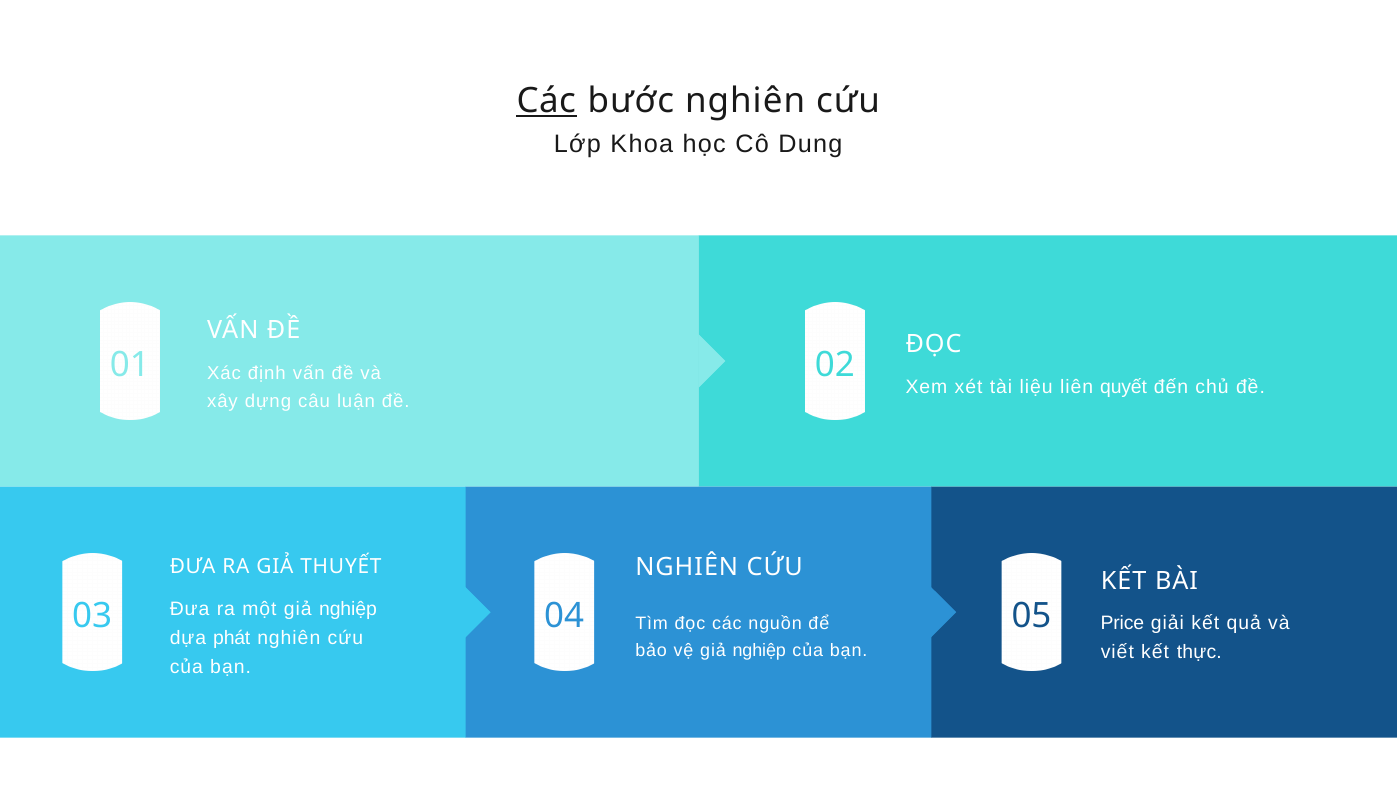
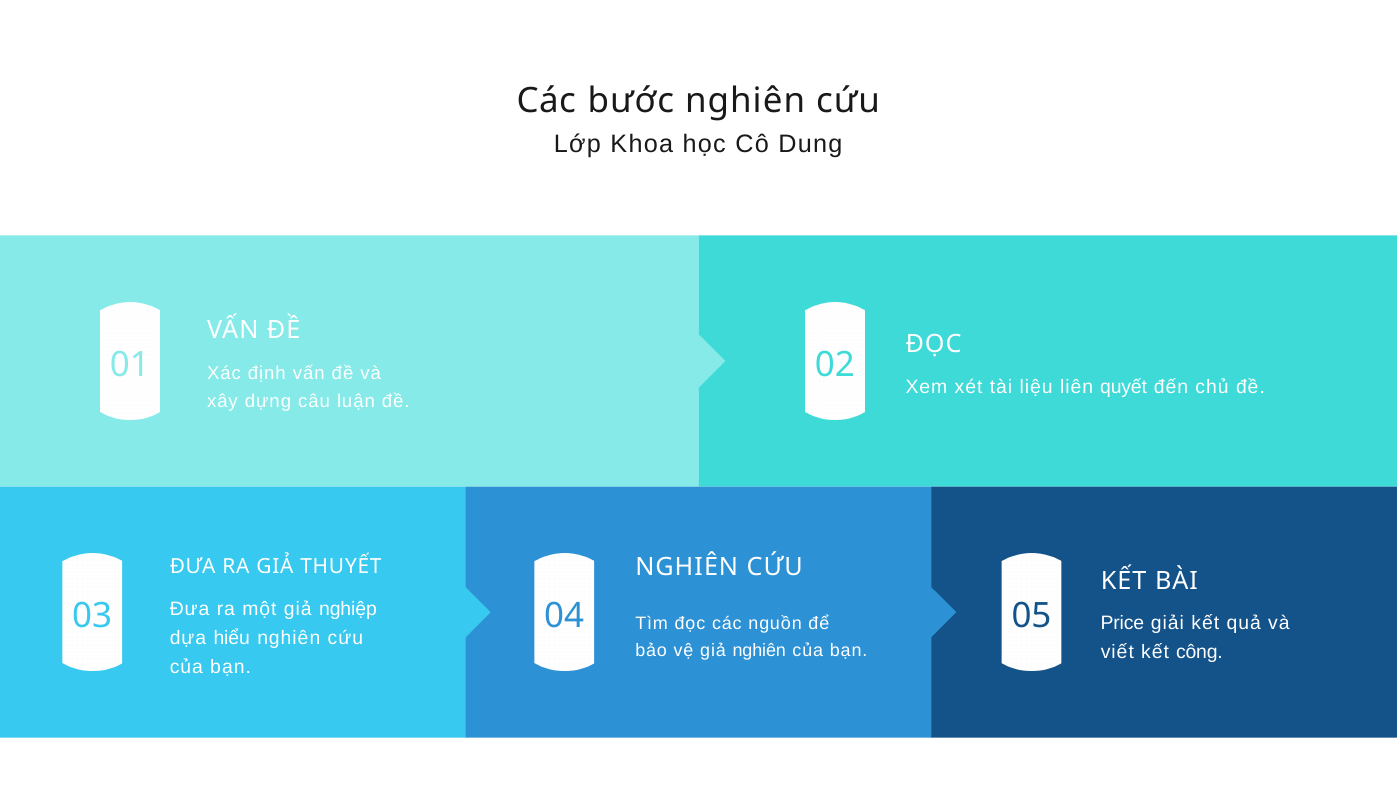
Các underline: present -> none (546, 101)
phát: phát -> hiểu (232, 638)
vệ giả nghiệp: nghiệp -> nghiên (759, 650)
thực: thực -> công (1199, 652)
